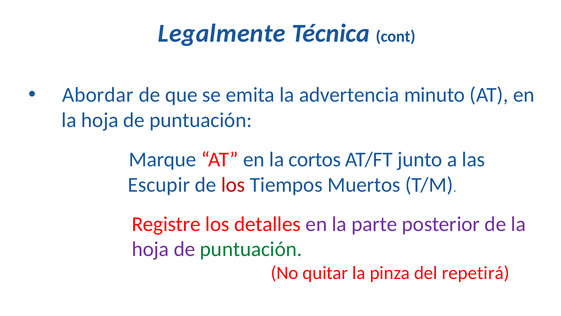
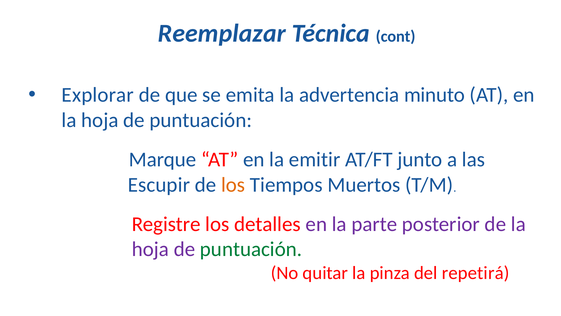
Legalmente: Legalmente -> Reemplazar (222, 33)
Abordar: Abordar -> Explorar (98, 95)
cortos: cortos -> emitir (315, 159)
los colour: red -> orange (233, 184)
